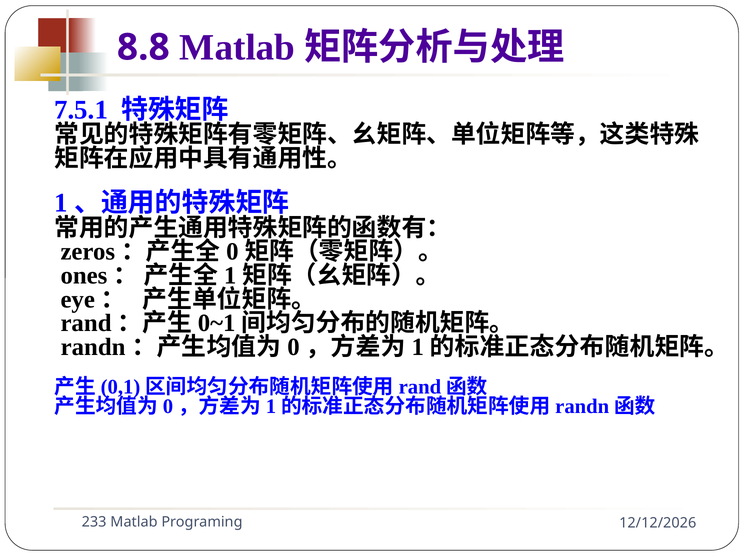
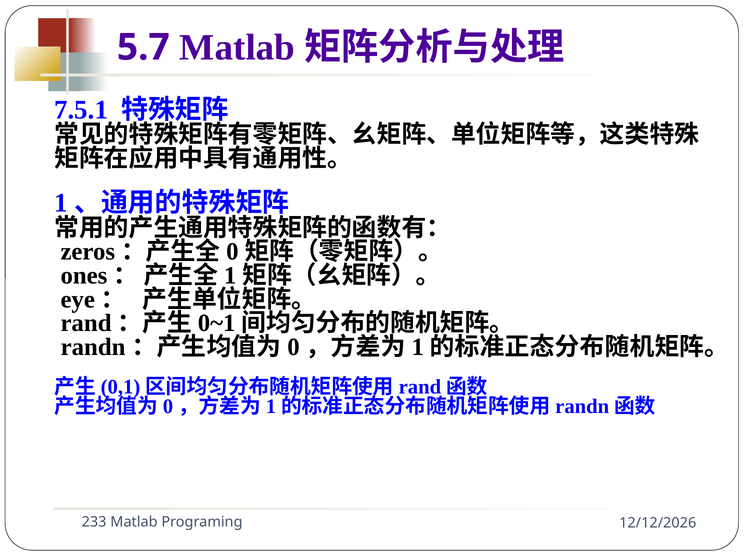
8.8: 8.8 -> 5.7 (143, 47)
